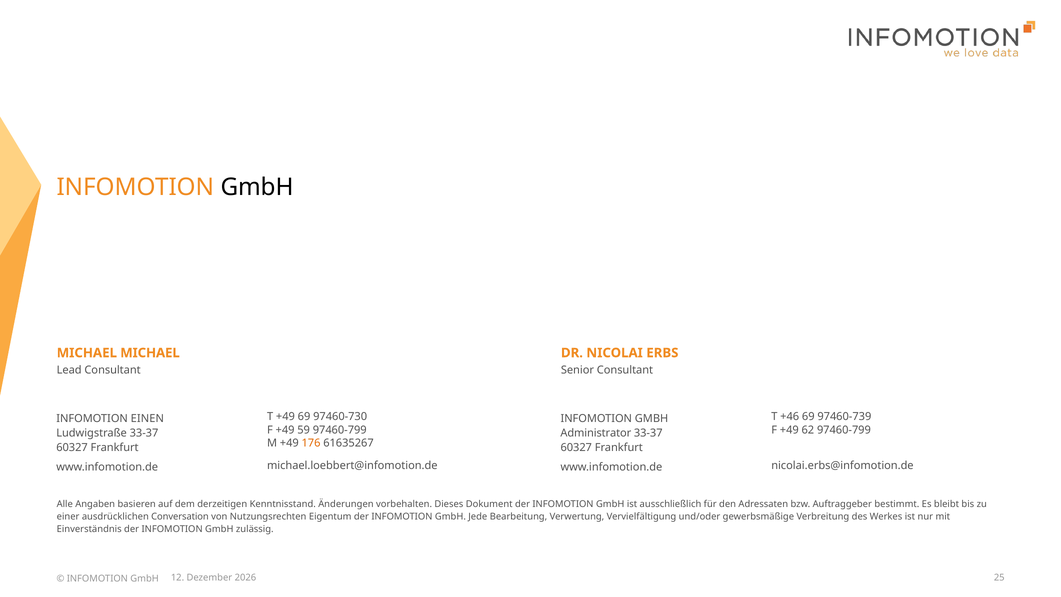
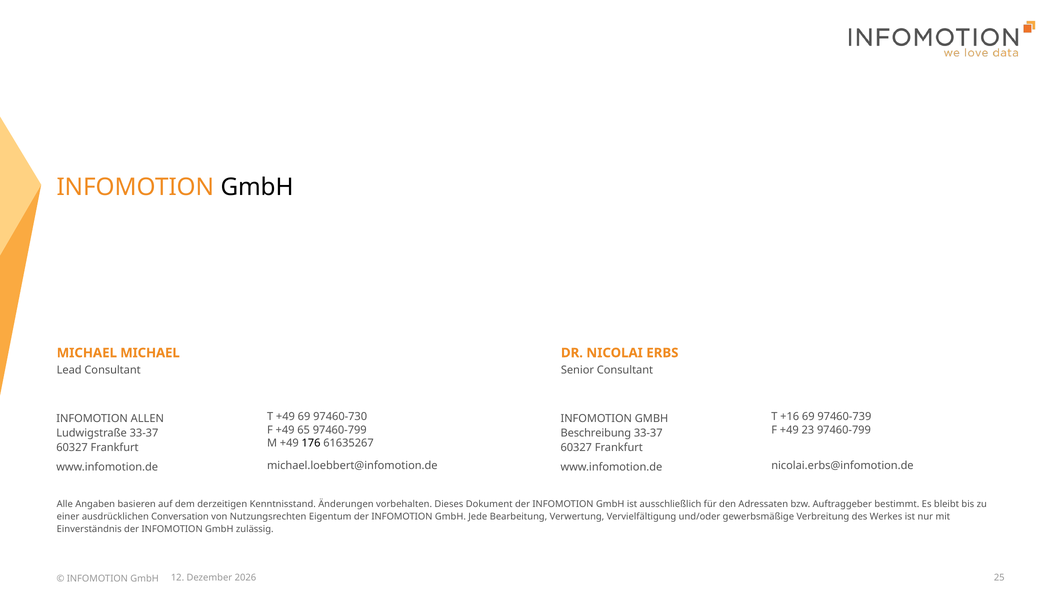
+46: +46 -> +16 (790, 416)
EINEN: EINEN -> ALLEN (147, 418)
59: 59 -> 65 (304, 430)
62: 62 -> 23 (808, 430)
Administrator: Administrator -> Beschreibung (596, 433)
176 colour: orange -> black (311, 443)
